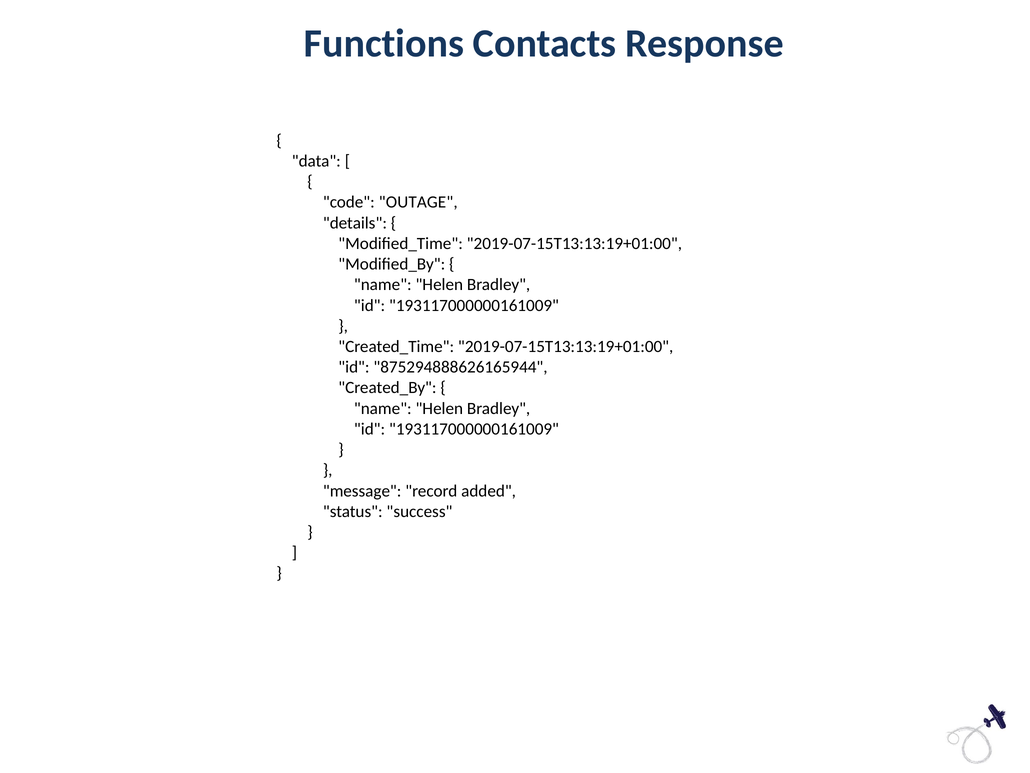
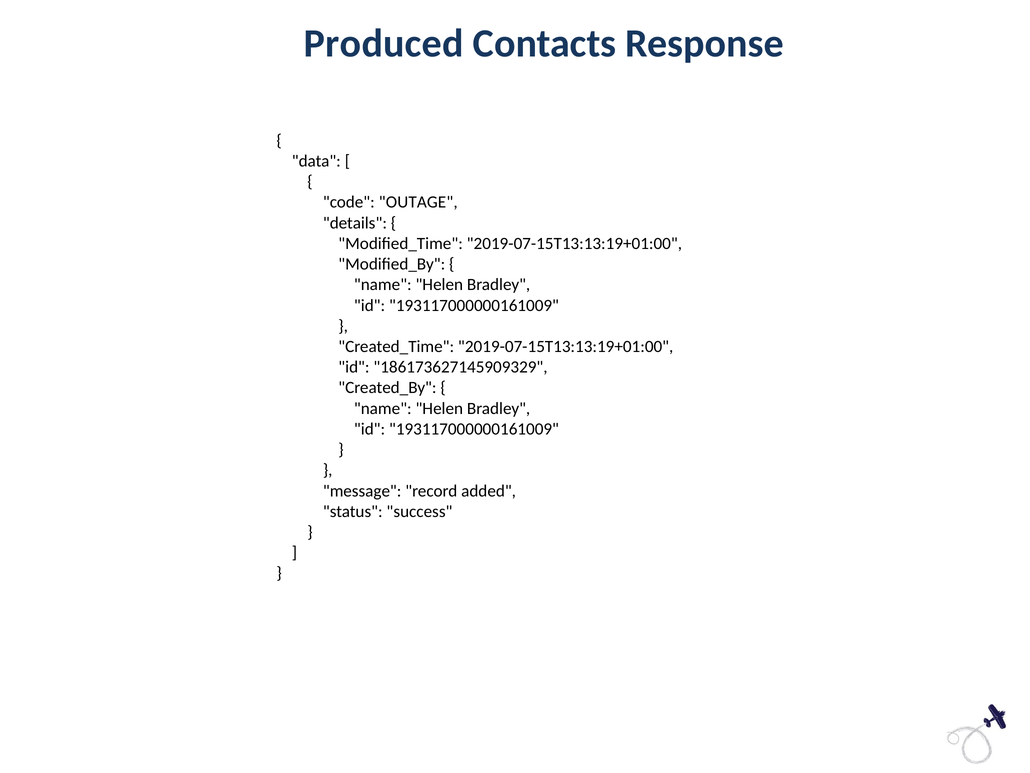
Functions: Functions -> Produced (384, 44)
875294888626165944: 875294888626165944 -> 186173627145909329 (461, 367)
